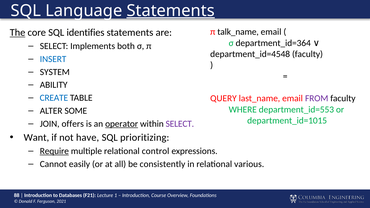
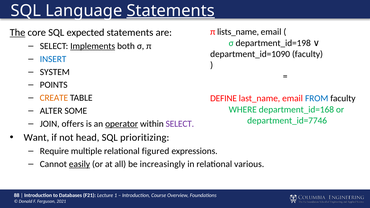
talk_name: talk_name -> lists_name (238, 32)
identifies: identifies -> expected (85, 33)
department_id=364: department_id=364 -> department_id=198 (273, 43)
Implements underline: none -> present (93, 46)
department_id=4548: department_id=4548 -> department_id=1090 (250, 54)
ABILITY: ABILITY -> POINTS (54, 85)
CREATE colour: blue -> orange (54, 98)
QUERY: QUERY -> DEFINE (224, 98)
FROM colour: purple -> blue (317, 98)
department_id=553: department_id=553 -> department_id=168 (296, 110)
department_id=1015: department_id=1015 -> department_id=7746 (287, 121)
have: have -> head (88, 138)
Require underline: present -> none (54, 151)
control: control -> figured (156, 151)
easily underline: none -> present (79, 164)
consistently: consistently -> increasingly (162, 164)
